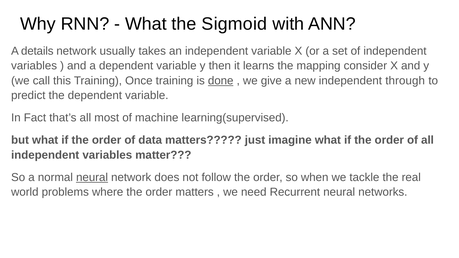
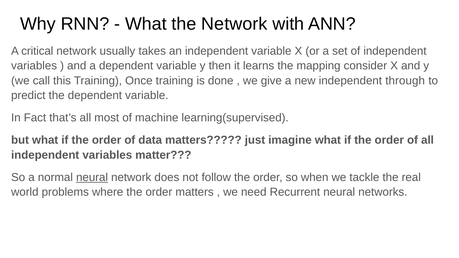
the Sigmoid: Sigmoid -> Network (234, 24)
details: details -> critical (37, 51)
done underline: present -> none (221, 81)
